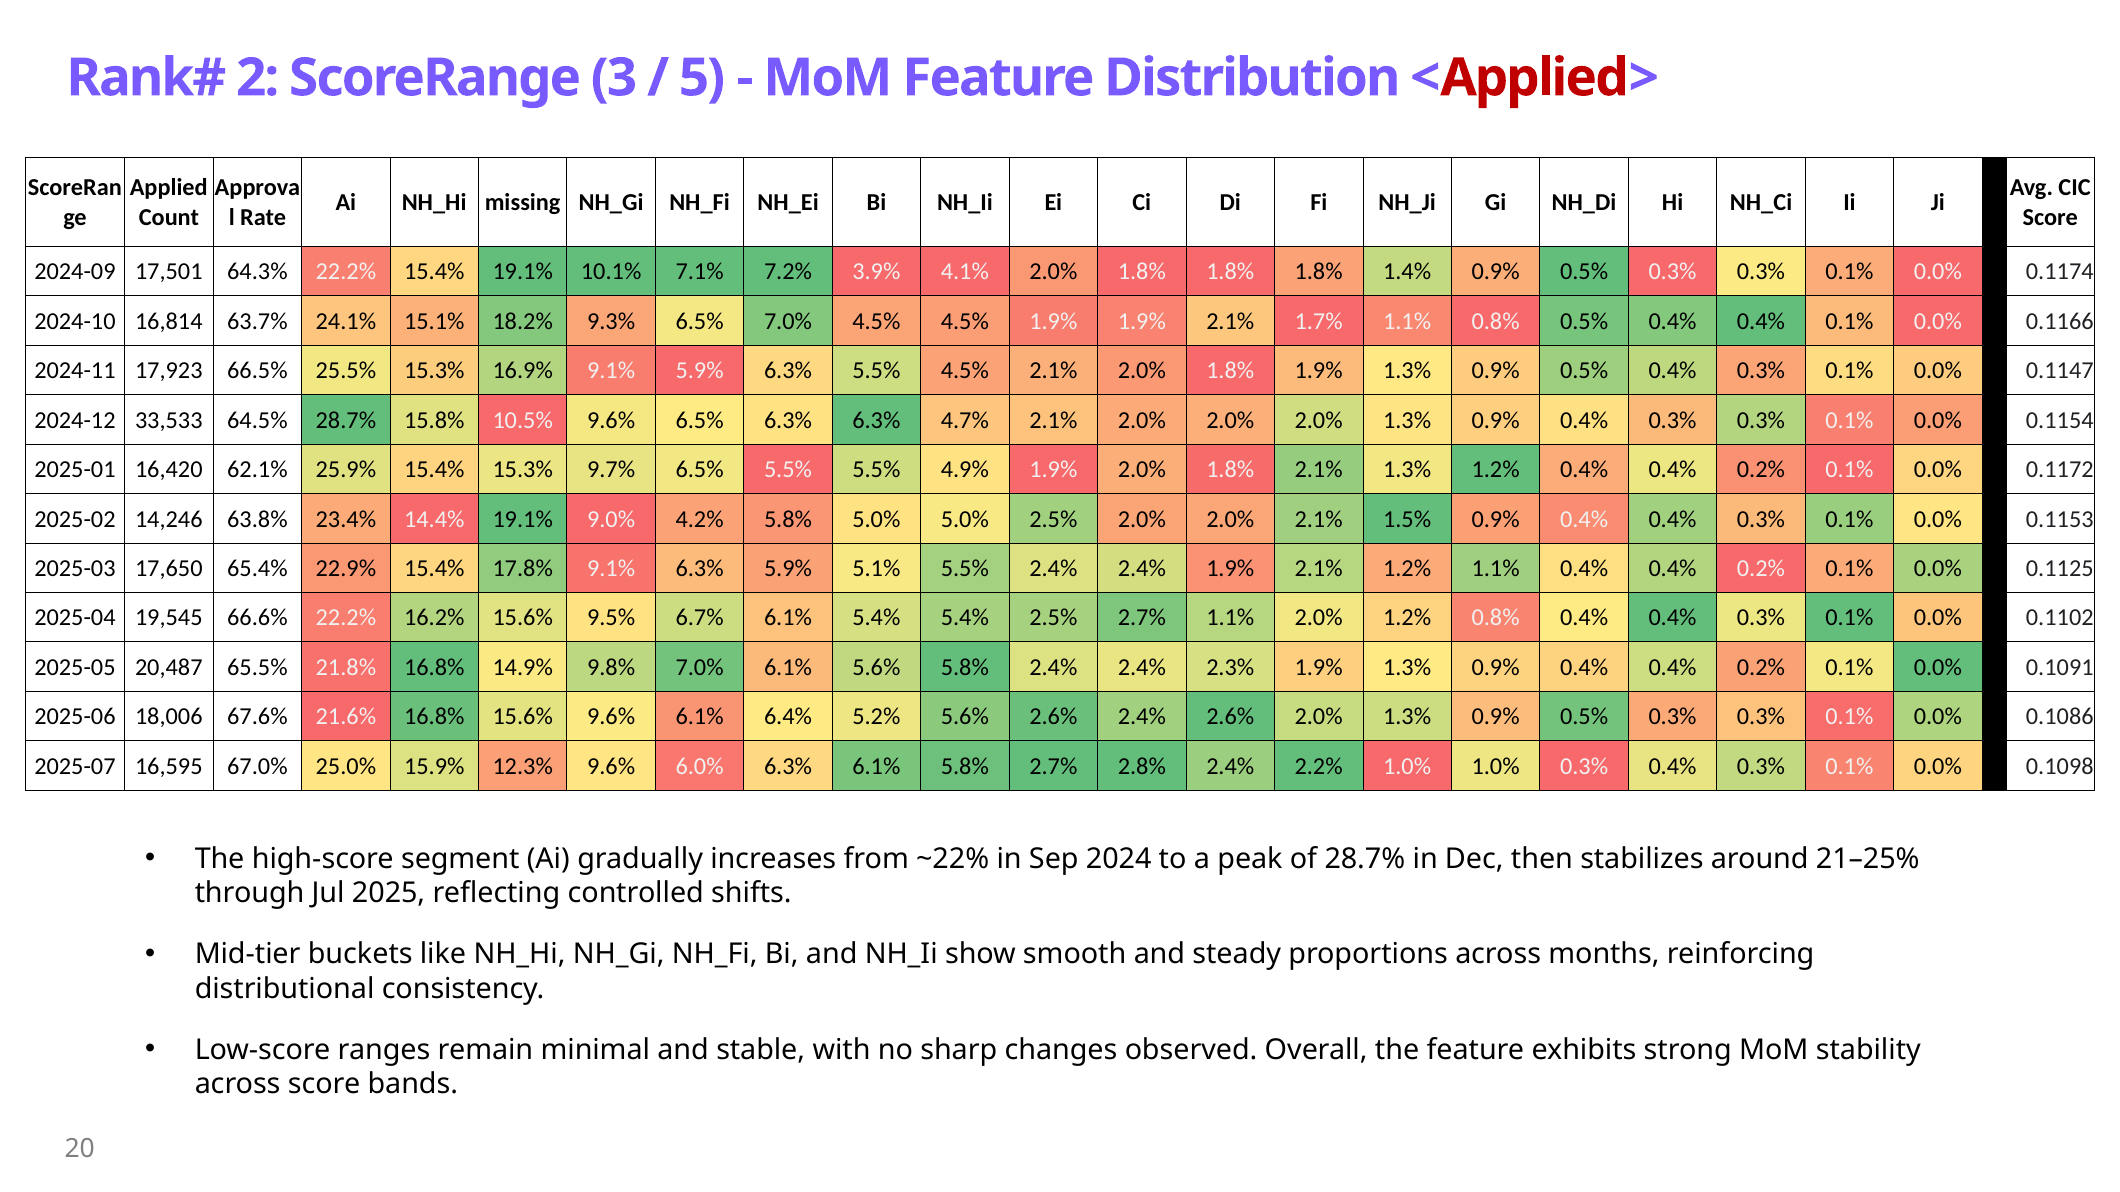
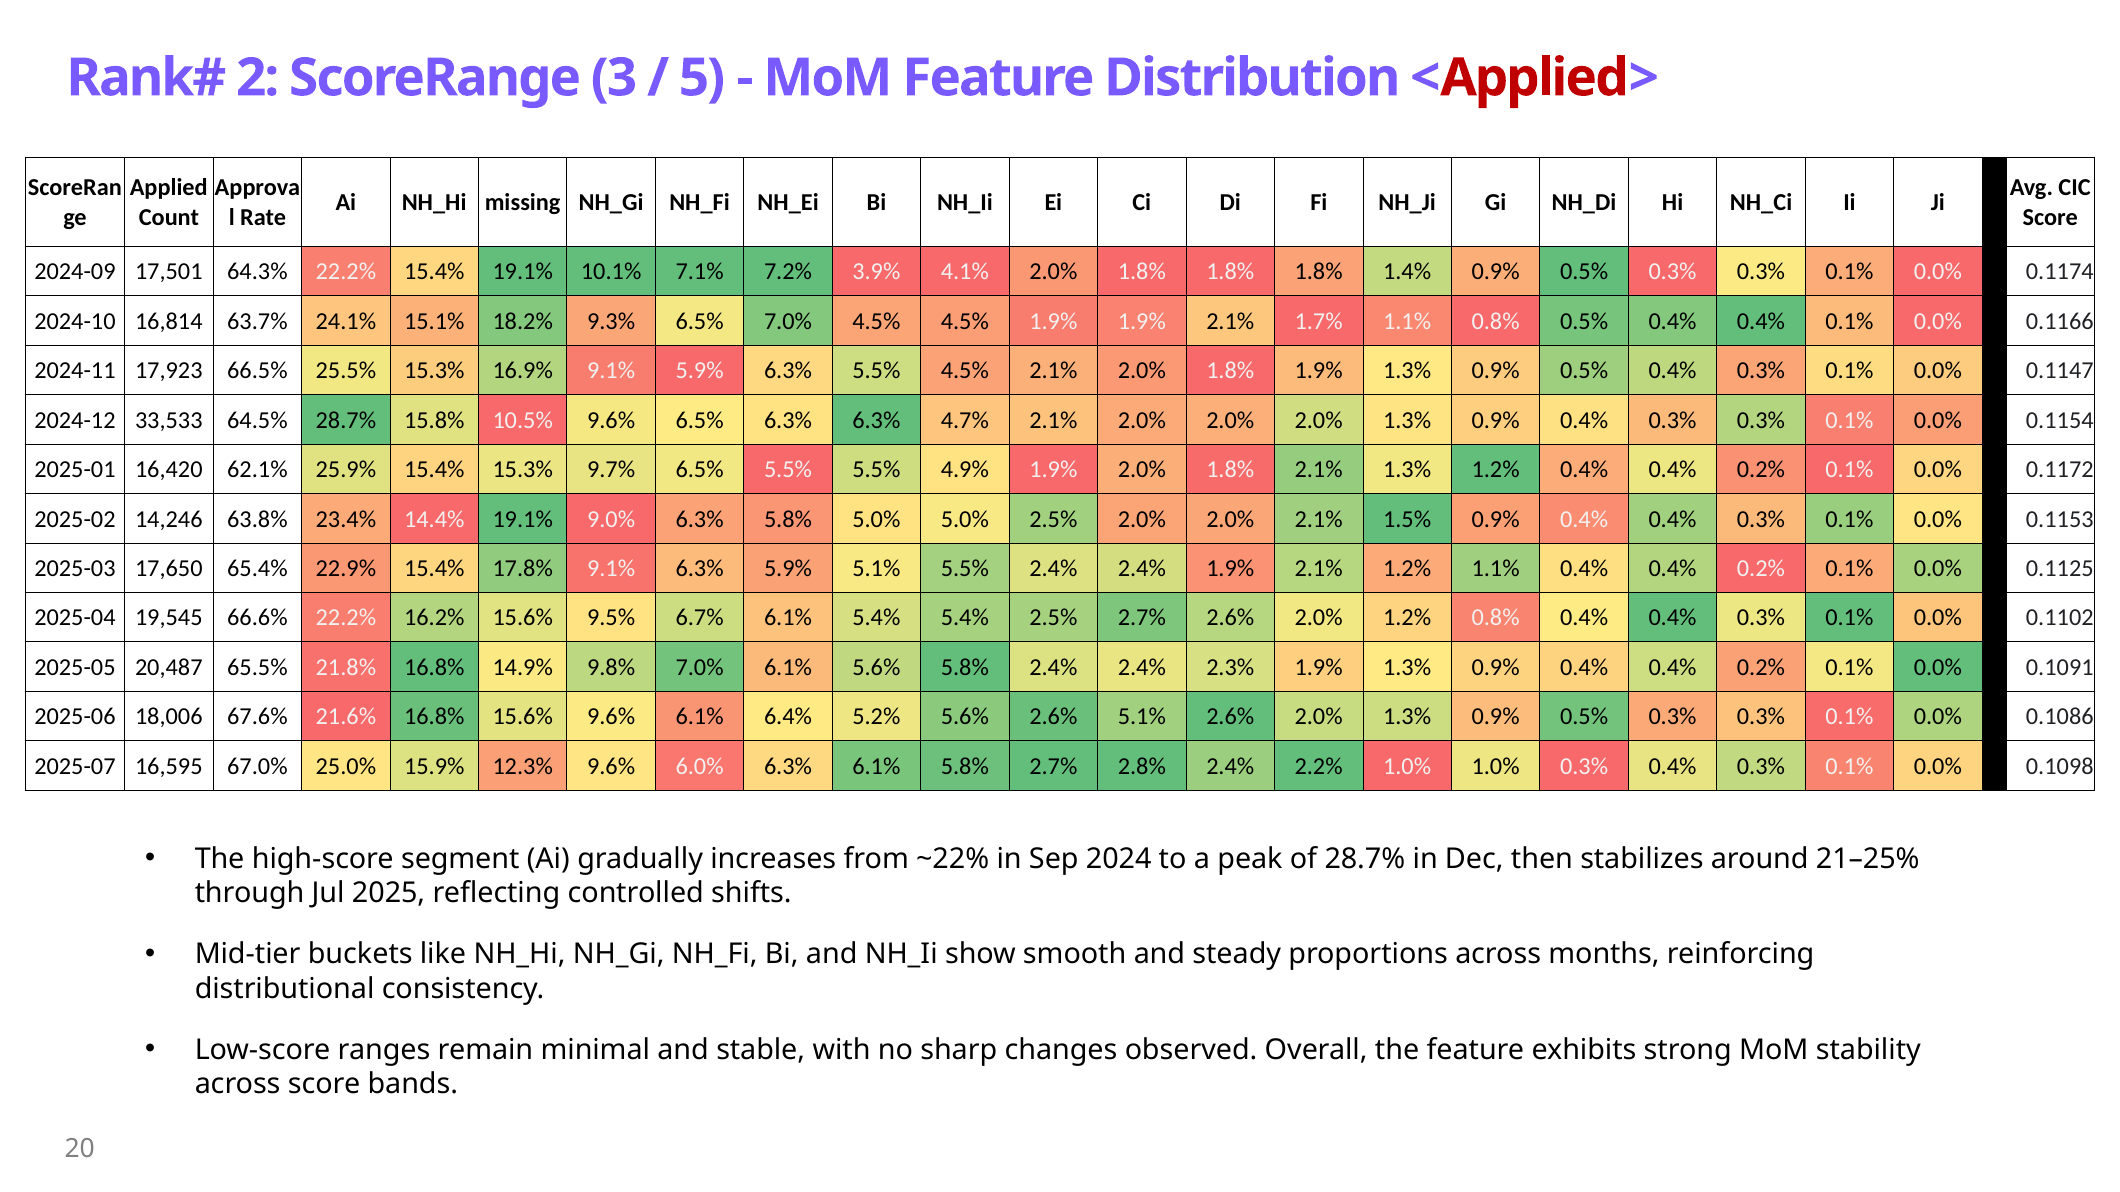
9.0% 4.2%: 4.2% -> 6.3% (700, 519)
2.7% 1.1%: 1.1% -> 2.6% (1230, 618)
2.6% 2.4%: 2.4% -> 5.1% (1142, 717)
